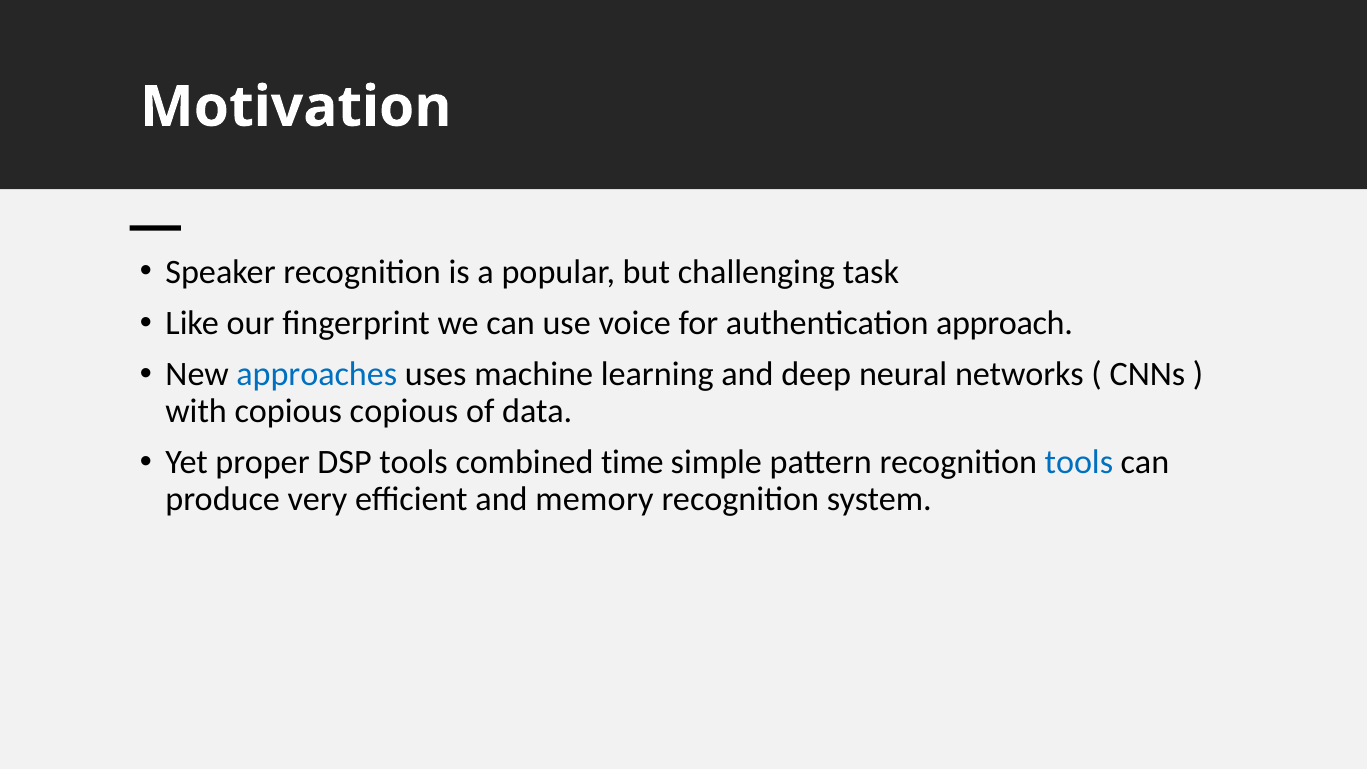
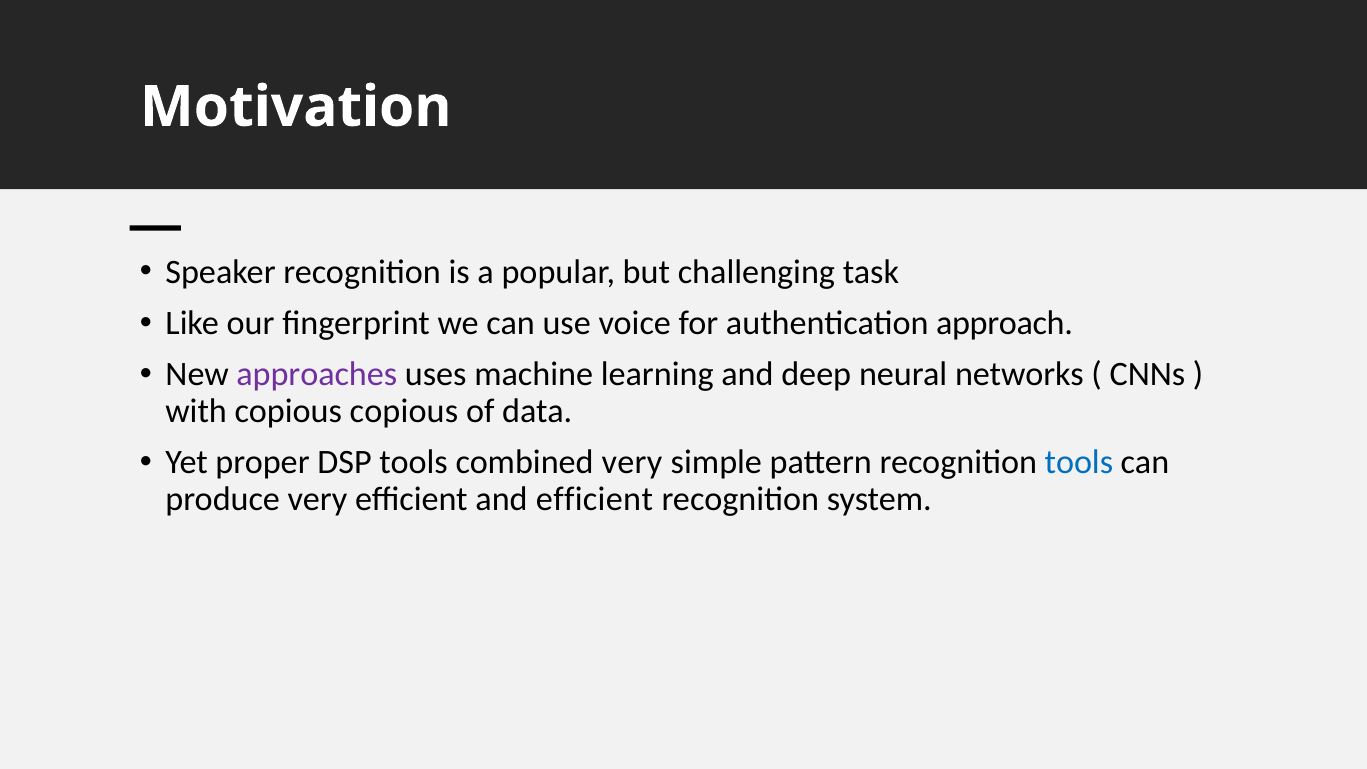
approaches colour: blue -> purple (317, 374)
combined time: time -> very (632, 462)
and memory: memory -> efficient (594, 499)
